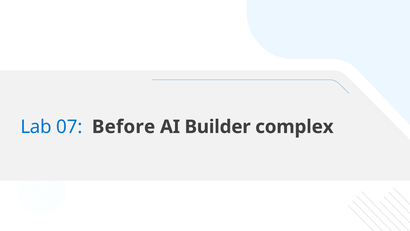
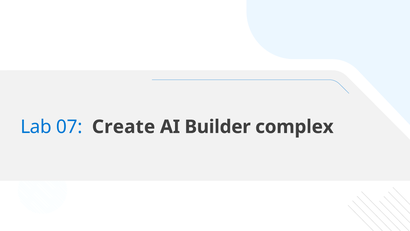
Before: Before -> Create (124, 127)
